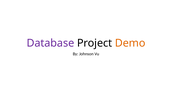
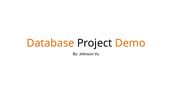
Database colour: purple -> orange (50, 43)
